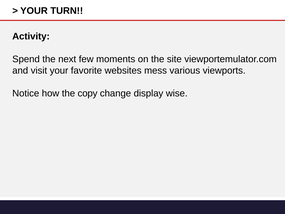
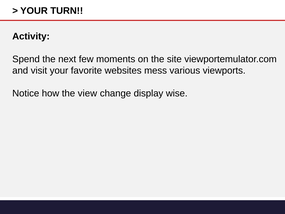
copy: copy -> view (87, 93)
